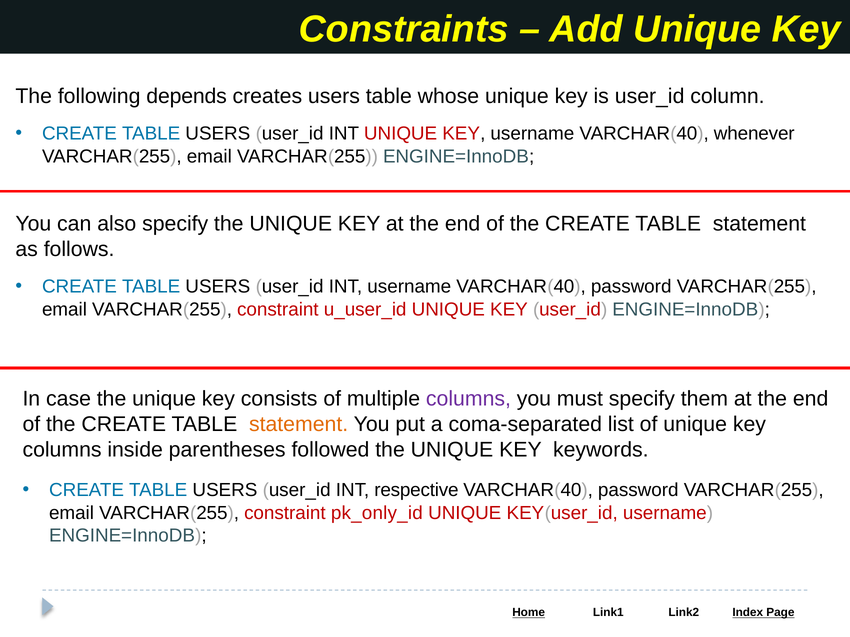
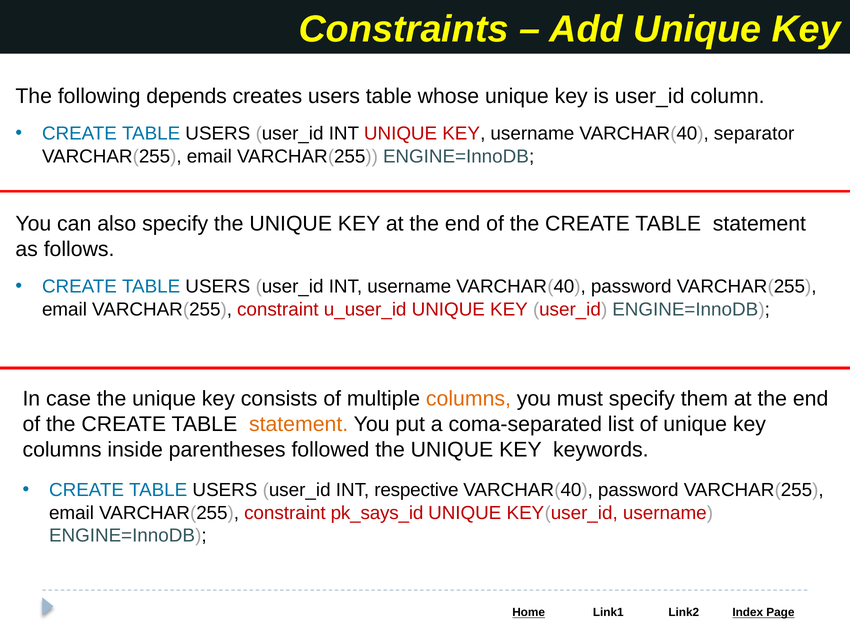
whenever: whenever -> separator (754, 134)
columns colour: purple -> orange (468, 399)
pk_only_id: pk_only_id -> pk_says_id (377, 513)
